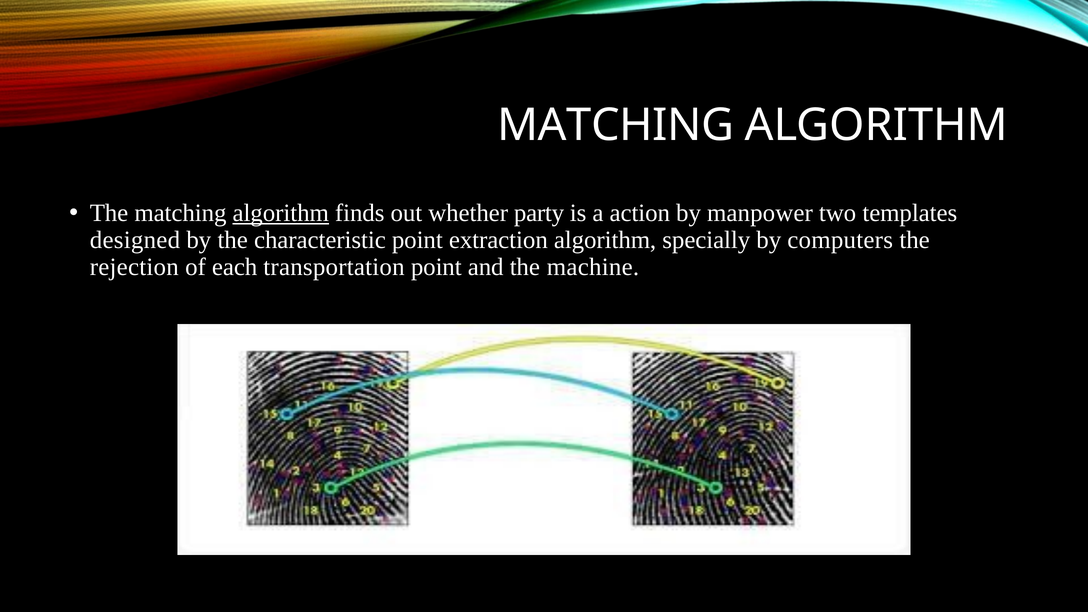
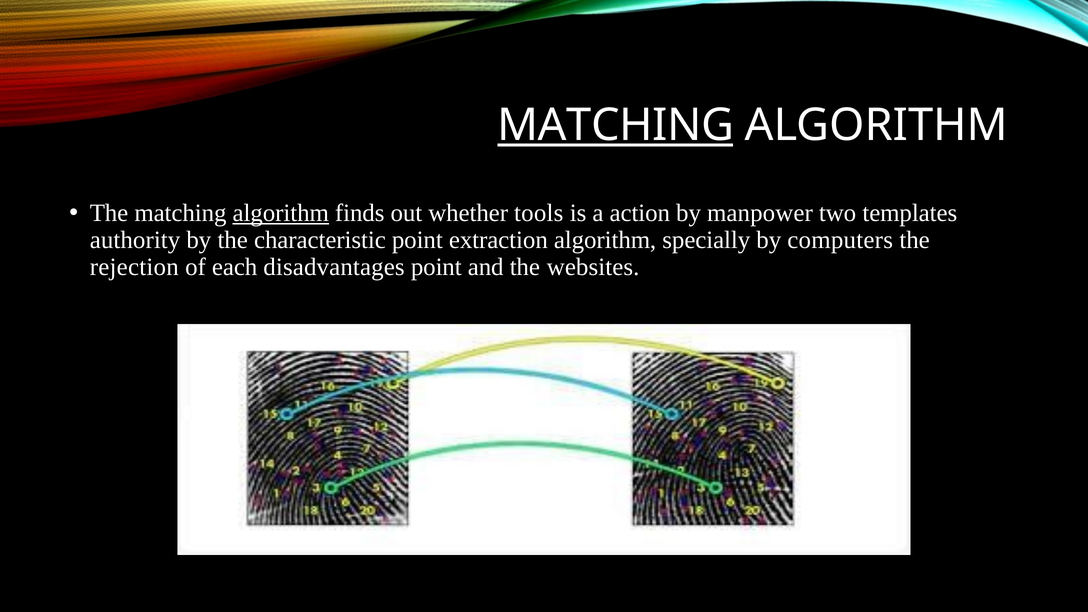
MATCHING underline: none -> present (616, 125)
party: party -> tools (539, 213)
designed: designed -> authority (135, 240)
transportation: transportation -> disadvantages (334, 267)
machine: machine -> websites (593, 267)
